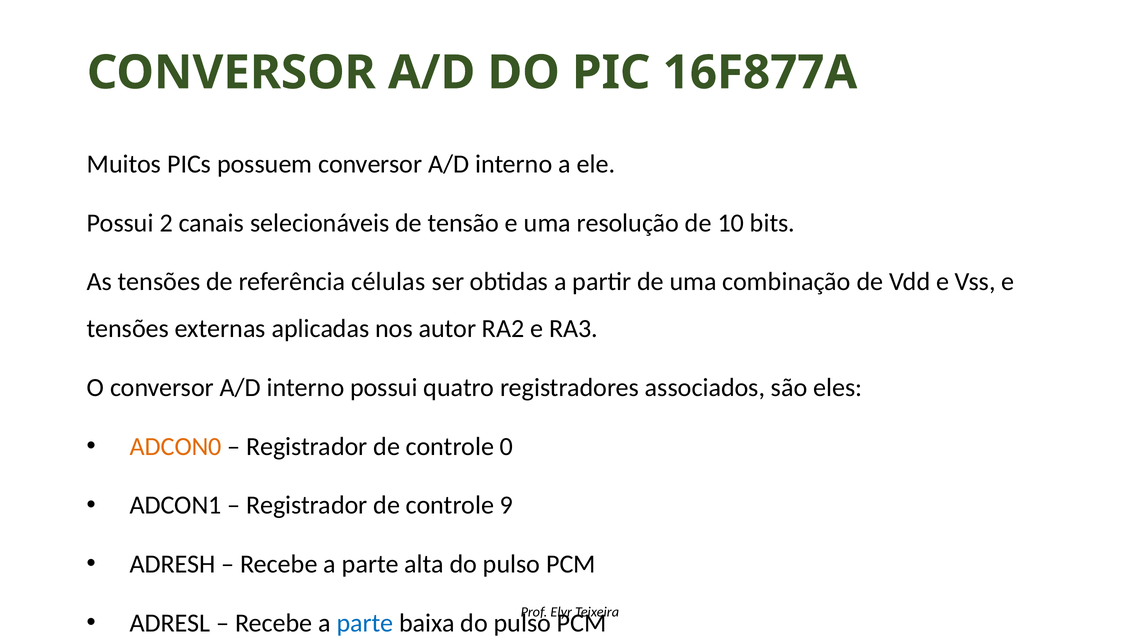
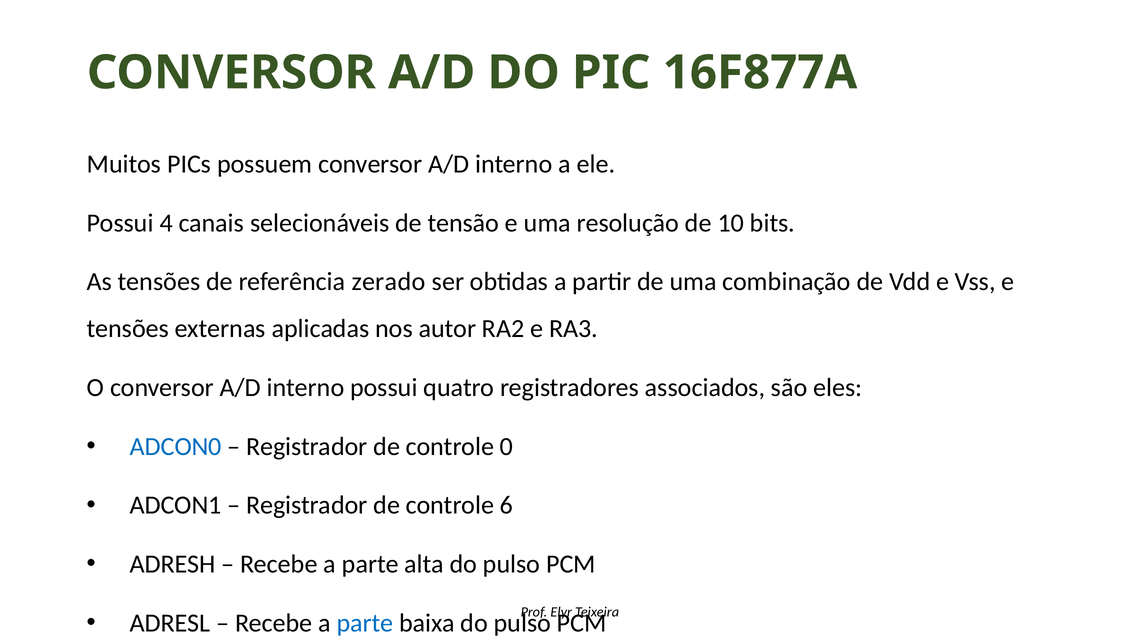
2: 2 -> 4 (166, 223)
células: células -> zerado (388, 282)
ADCON0 colour: orange -> blue (176, 447)
9: 9 -> 6 (506, 506)
